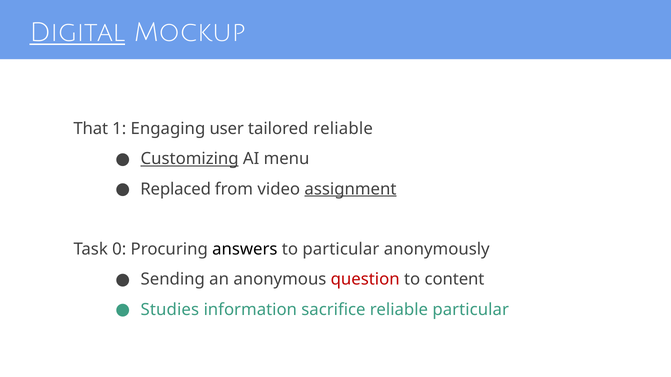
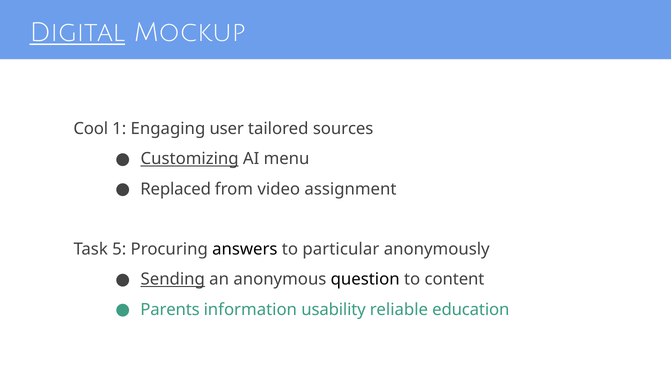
That: That -> Cool (91, 129)
tailored reliable: reliable -> sources (343, 129)
assignment underline: present -> none (350, 189)
0: 0 -> 5 (119, 250)
Sending underline: none -> present (173, 280)
question colour: red -> black (365, 280)
Studies: Studies -> Parents (170, 310)
sacrifice: sacrifice -> usability (334, 310)
reliable particular: particular -> education (471, 310)
